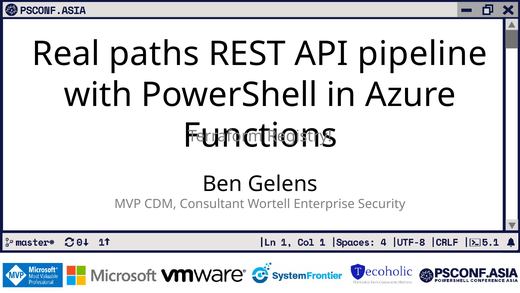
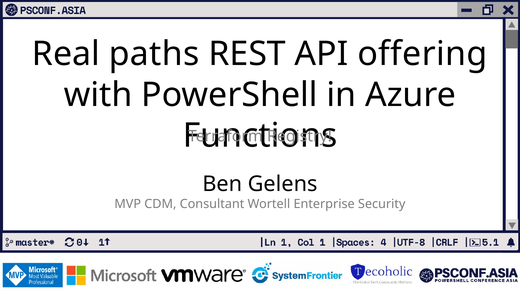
pipeline: pipeline -> offering (422, 54)
